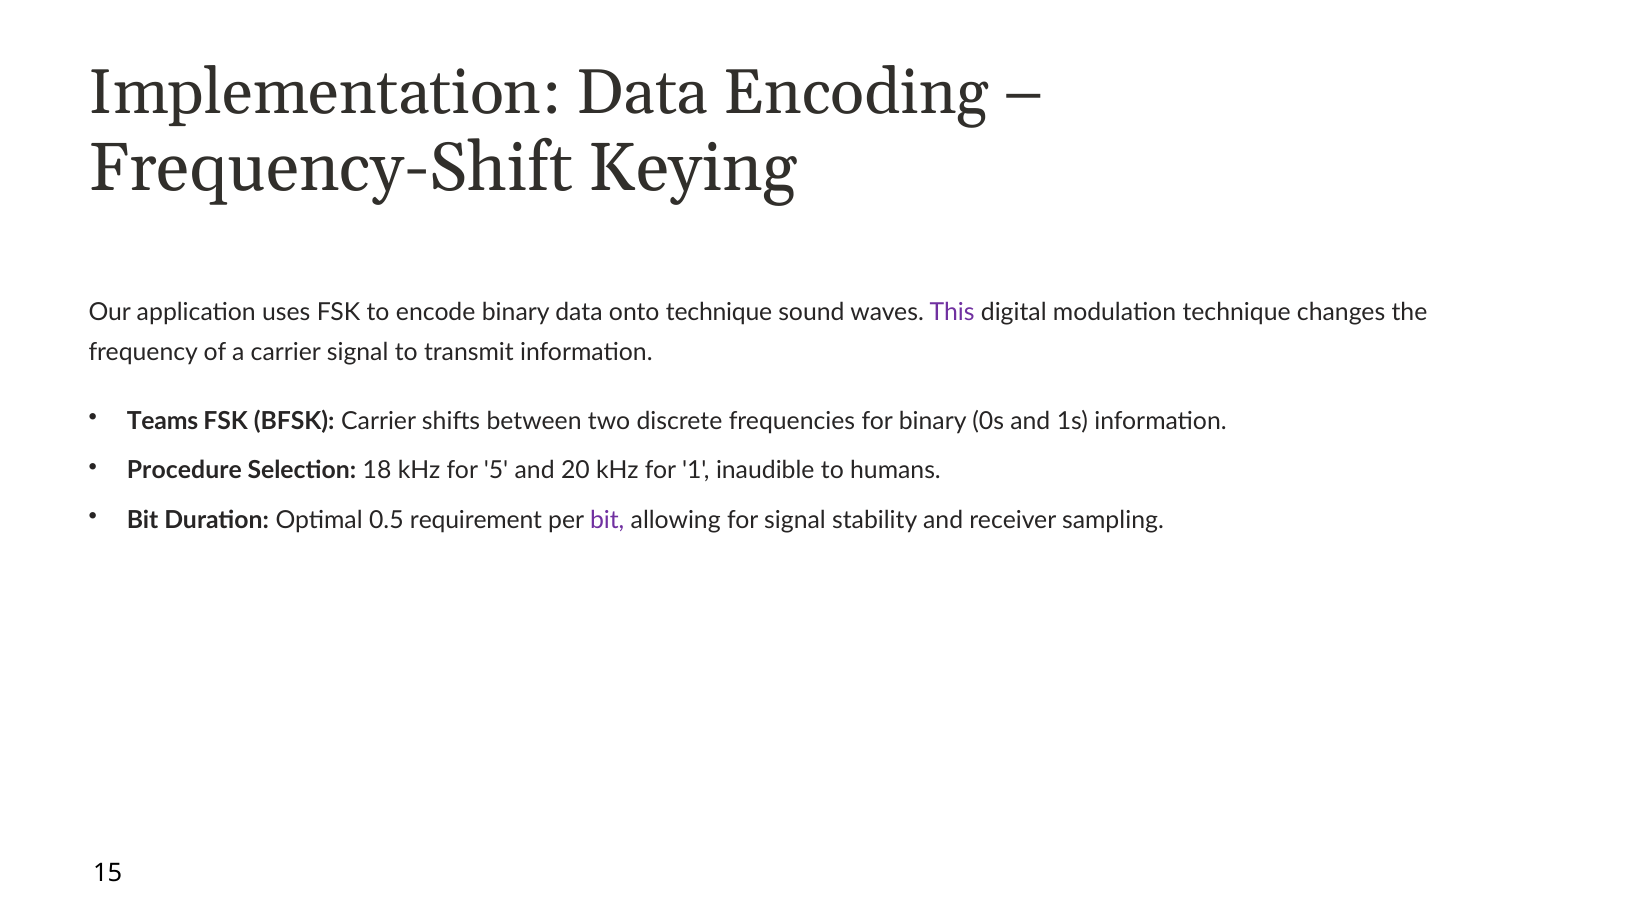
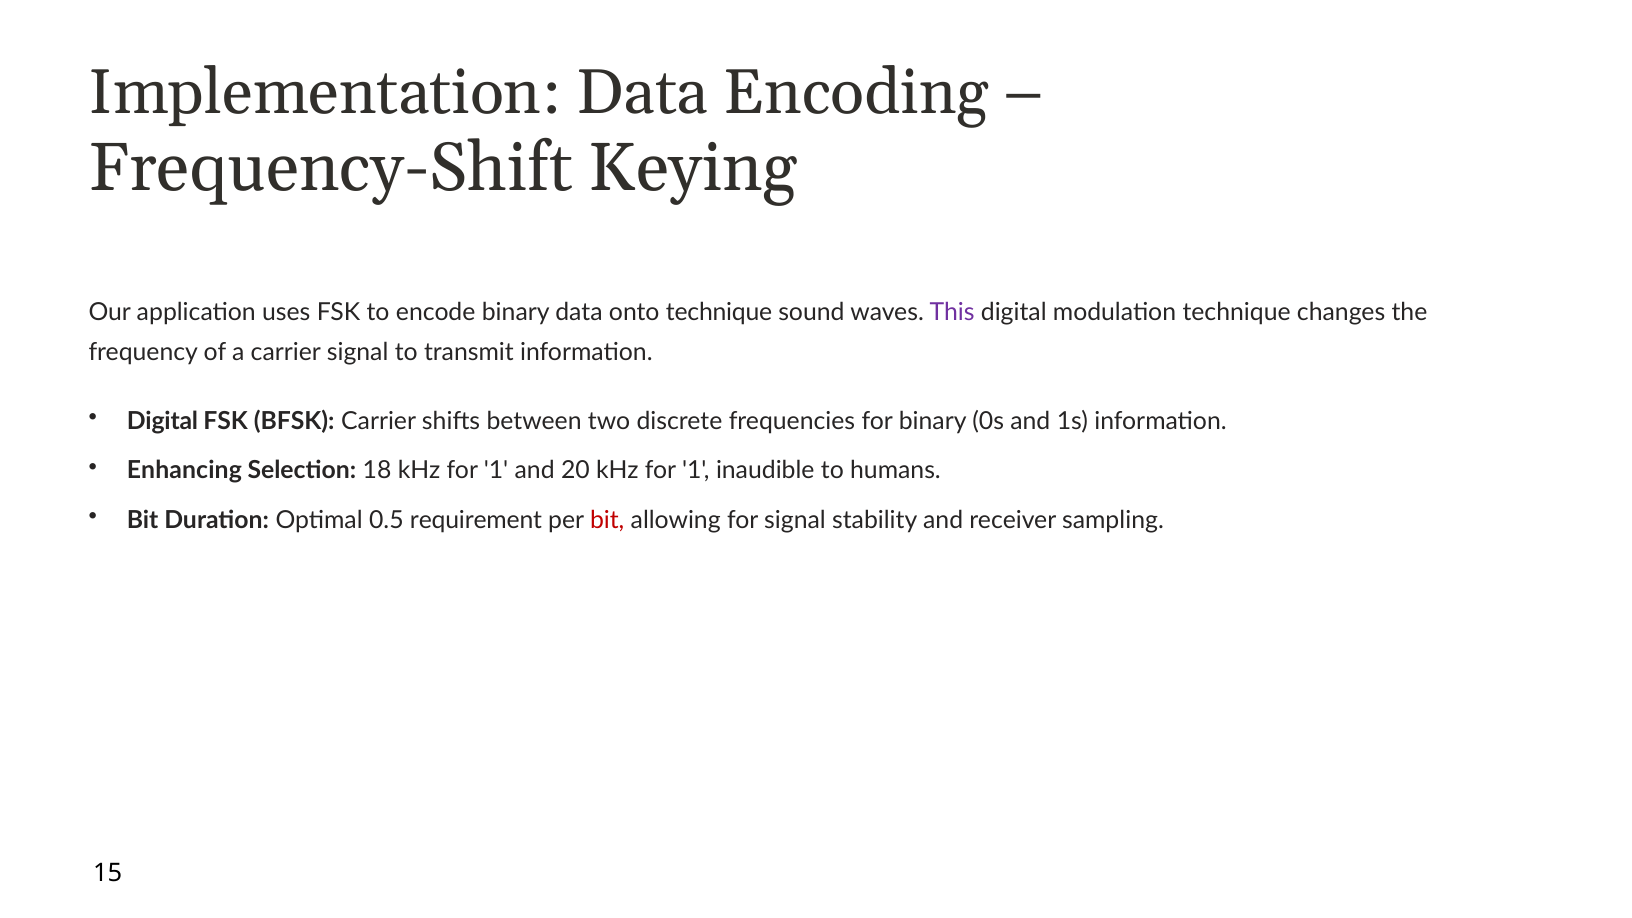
Teams: Teams -> Digital (162, 422)
Procedure: Procedure -> Enhancing (184, 471)
18 kHz for 5: 5 -> 1 (496, 471)
bit colour: purple -> red (607, 520)
